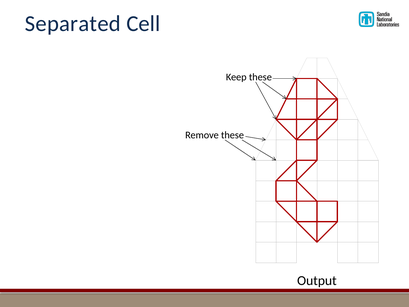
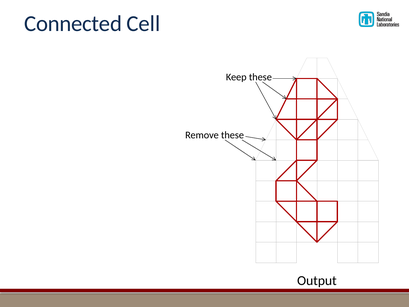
Separated: Separated -> Connected (73, 24)
